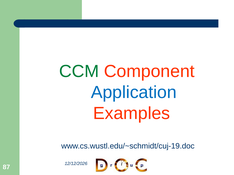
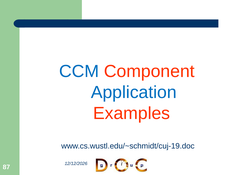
CCM colour: green -> blue (79, 72)
